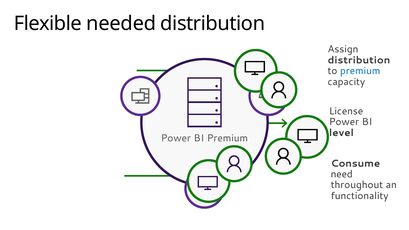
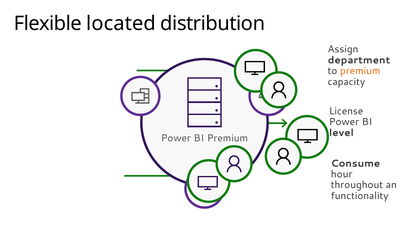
needed: needed -> located (121, 23)
distribution: distribution -> department (359, 60)
premium colour: blue -> orange (360, 71)
need: need -> hour (342, 174)
